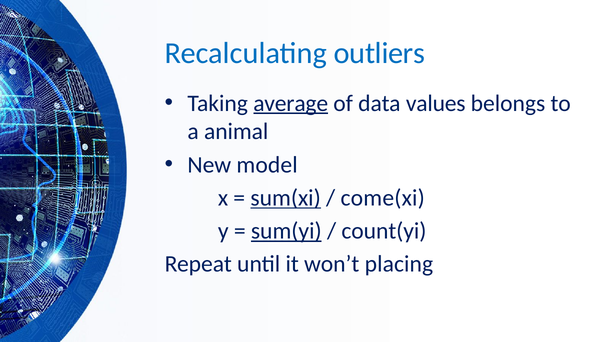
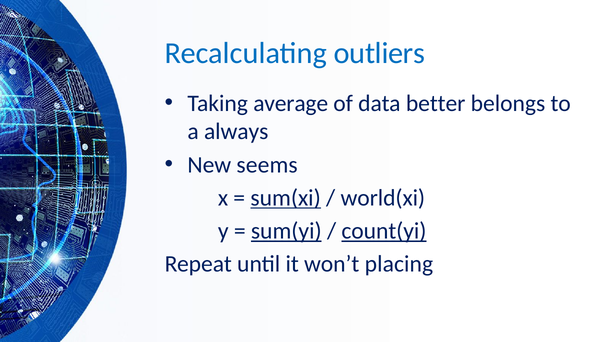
average underline: present -> none (291, 103)
values: values -> better (436, 103)
animal: animal -> always (236, 131)
model: model -> seems (267, 164)
come(xi: come(xi -> world(xi (383, 198)
count(yi underline: none -> present (384, 231)
